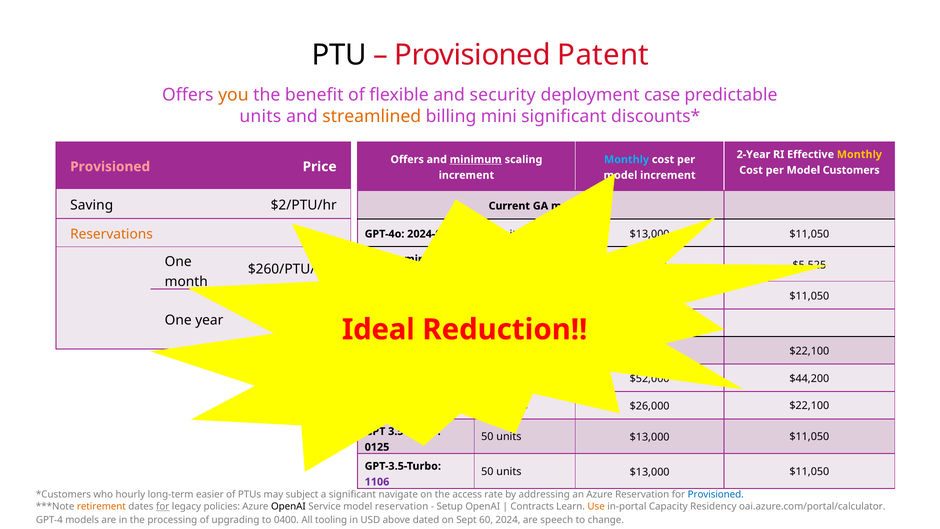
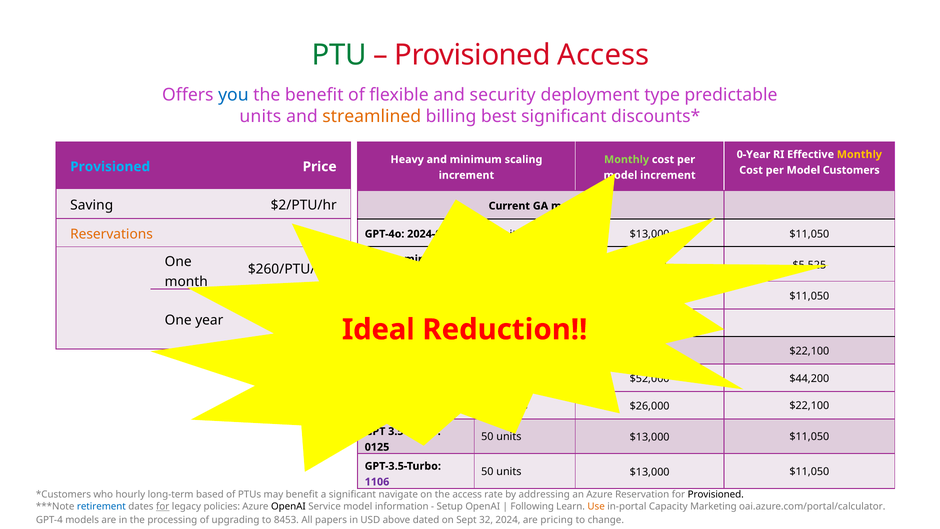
PTU colour: black -> green (339, 55)
Provisioned Patent: Patent -> Access (603, 55)
you colour: orange -> blue (233, 95)
case: case -> type (662, 95)
billing mini: mini -> best (499, 116)
2-Year: 2-Year -> 0-Year (754, 154)
Offers: Offers -> Heavy (407, 159)
minimum underline: present -> none (476, 159)
Monthly colour: light blue -> light green (627, 159)
Provisioned colour: pink -> light blue (110, 167)
easier: easier -> based (210, 495)
may subject: subject -> benefit (302, 495)
Provisioned colour: blue -> black (716, 495)
retirement colour: orange -> blue (101, 506)
model reservation: reservation -> information (402, 506)
Contracts: Contracts -> Following (532, 506)
Residency: Residency -> Marketing (713, 506)
0400: 0400 -> 8453 (286, 520)
tooling: tooling -> papers (331, 520)
60: 60 -> 32 (486, 520)
speech: speech -> pricing (557, 520)
